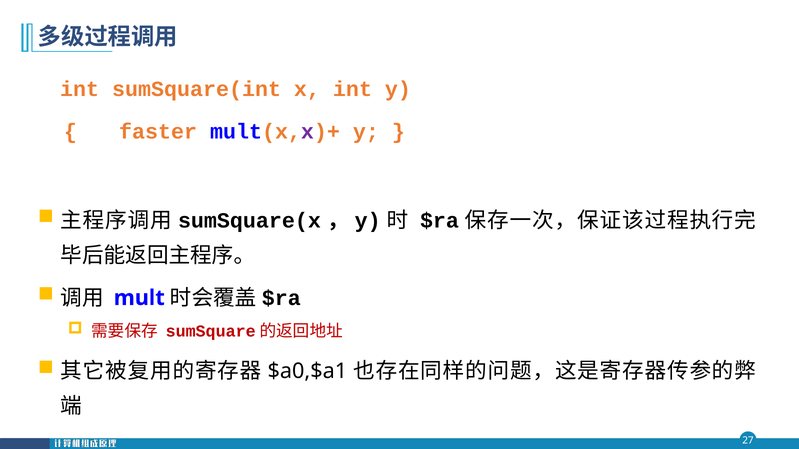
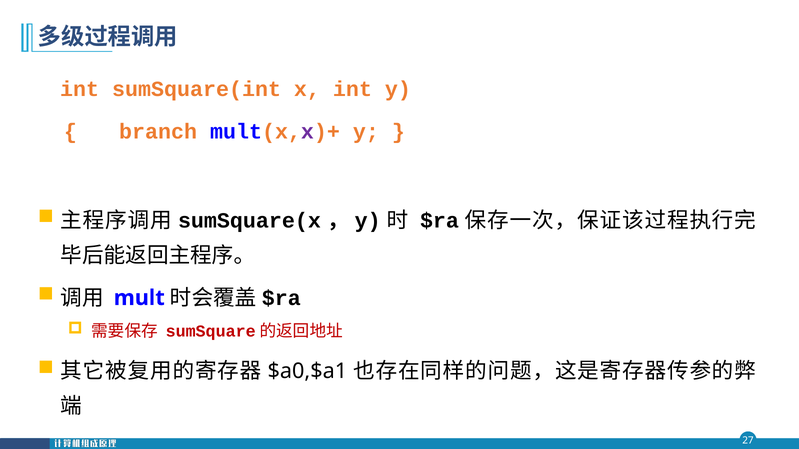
faster: faster -> branch (158, 132)
